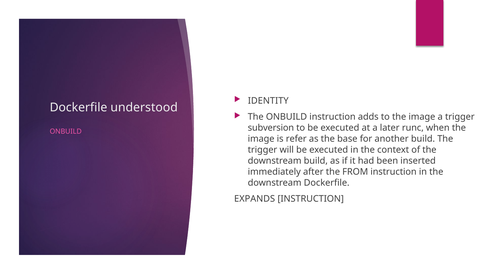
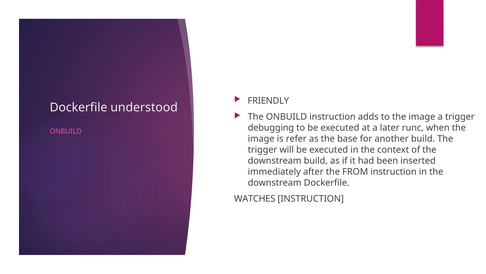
IDENTITY: IDENTITY -> FRIENDLY (268, 101)
subversion: subversion -> debugging (271, 128)
EXPANDS: EXPANDS -> WATCHES (255, 198)
